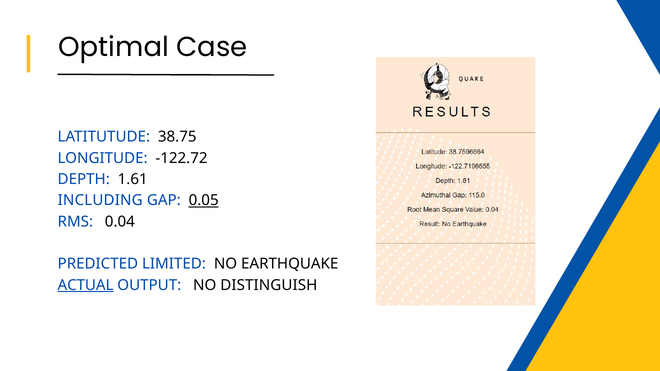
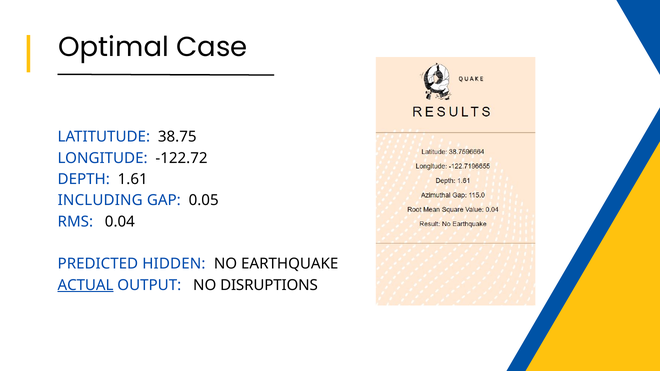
0.05 underline: present -> none (204, 201)
LIMITED: LIMITED -> HIDDEN (174, 264)
DISTINGUISH: DISTINGUISH -> DISRUPTIONS (269, 285)
